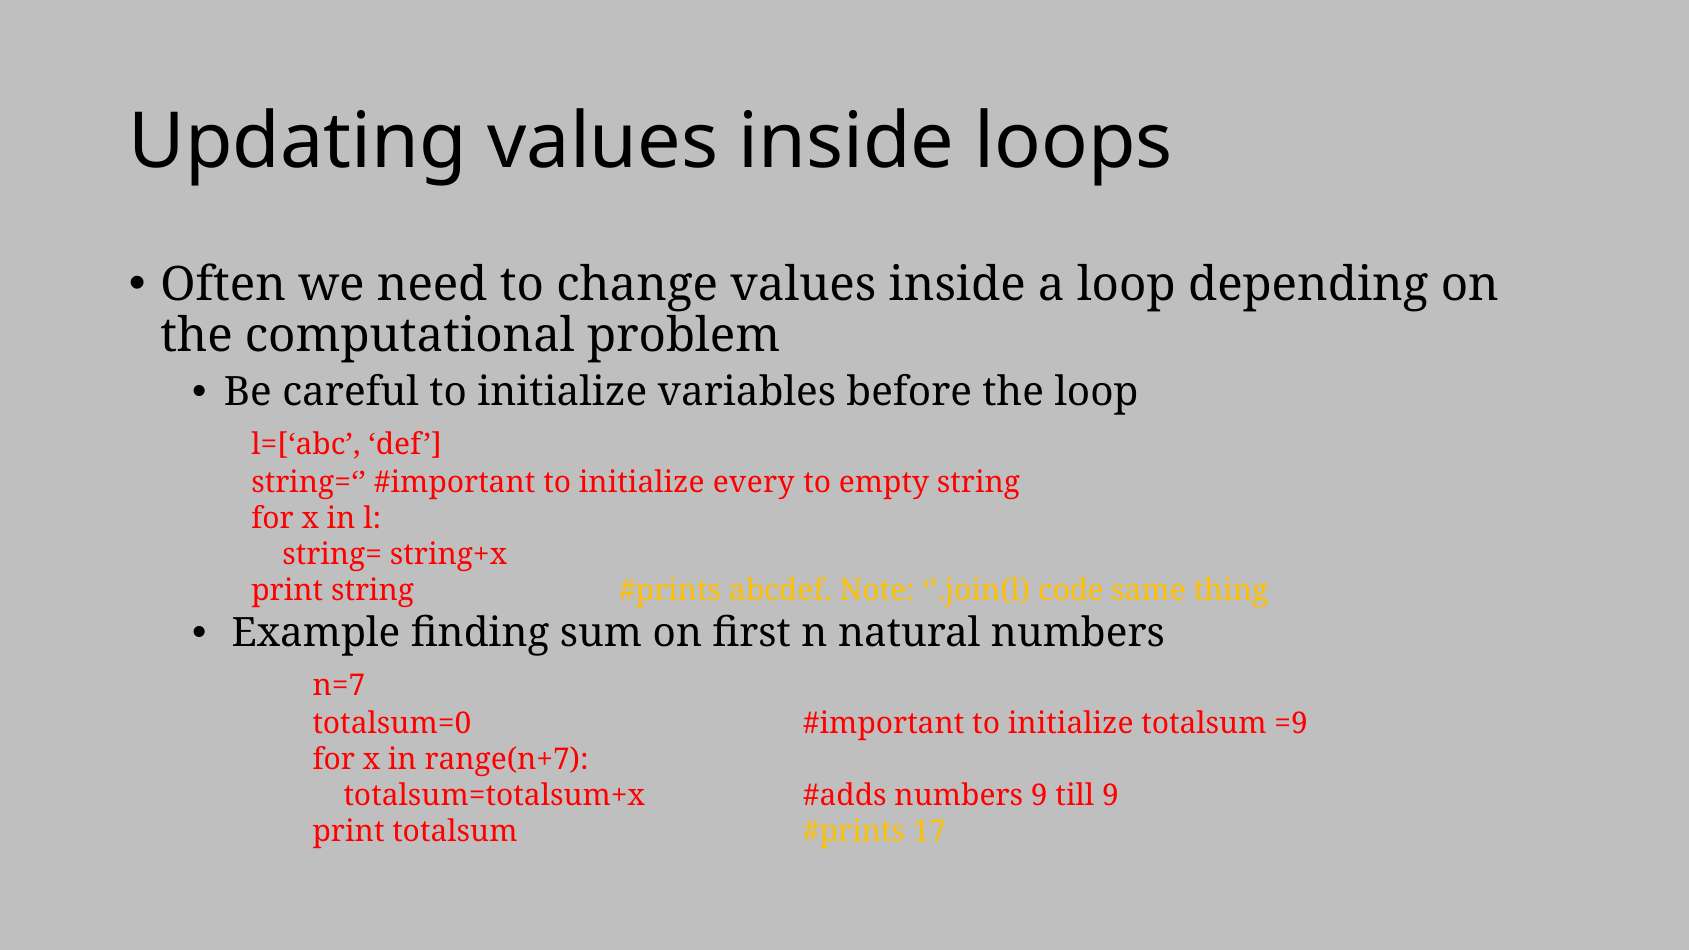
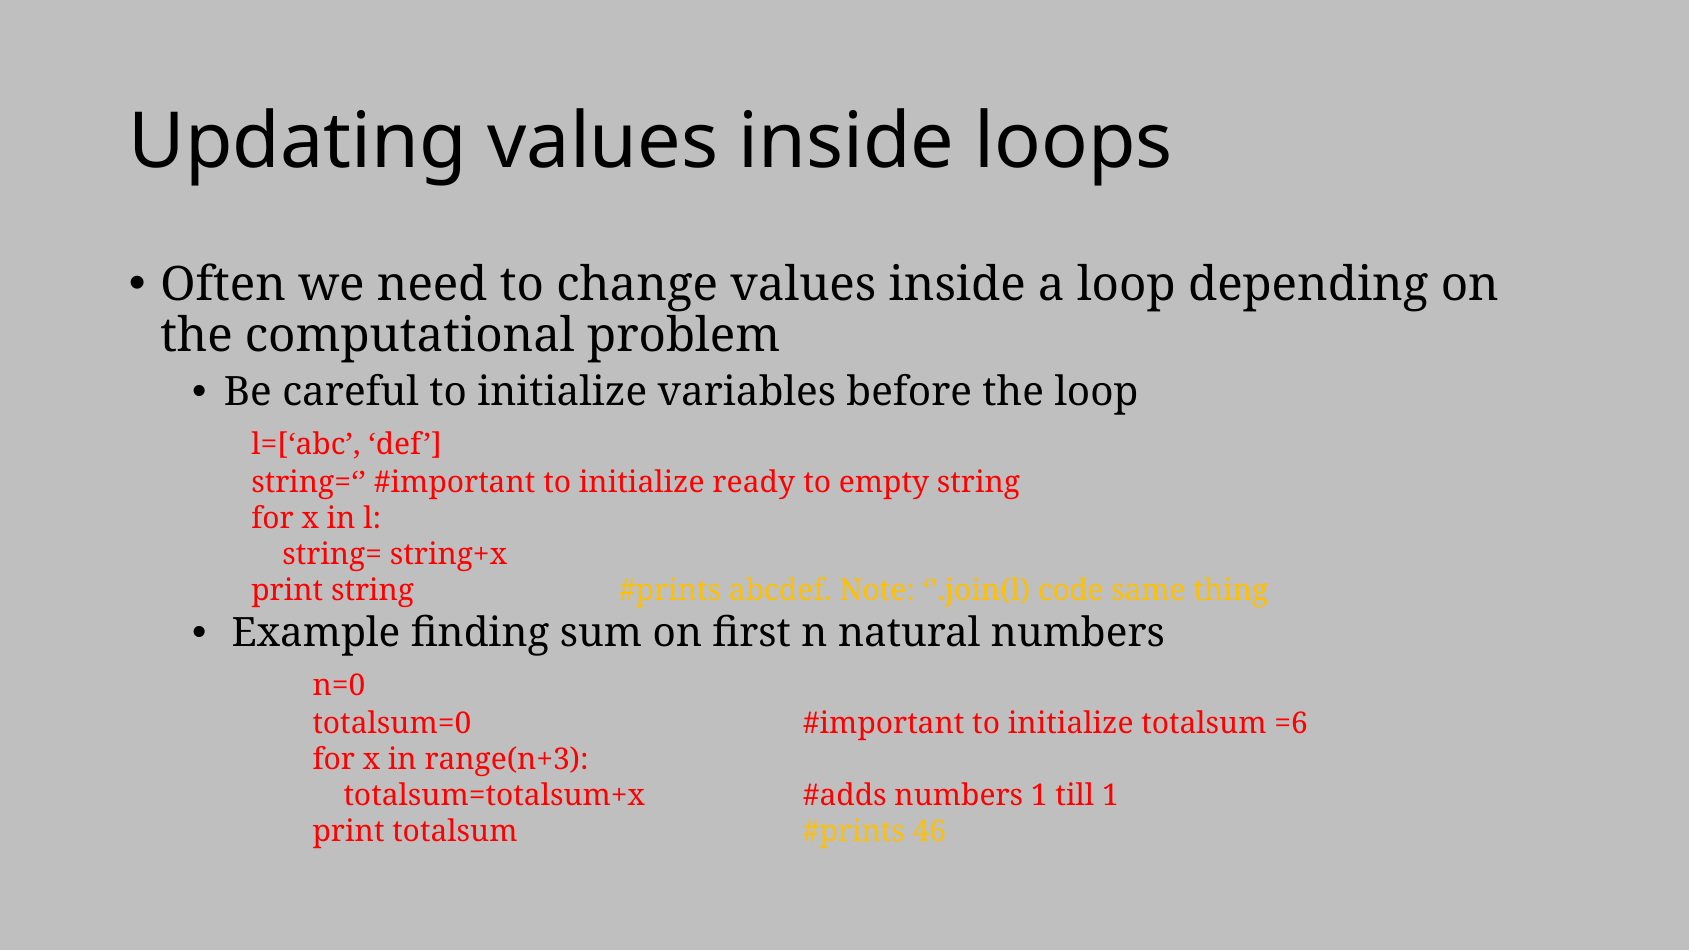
every: every -> ready (754, 483)
n=7: n=7 -> n=0 (339, 686)
=9: =9 -> =6 (1291, 724)
range(n+7: range(n+7 -> range(n+3 (507, 760)
numbers 9: 9 -> 1 (1039, 796)
till 9: 9 -> 1 (1110, 796)
17: 17 -> 46 (929, 831)
